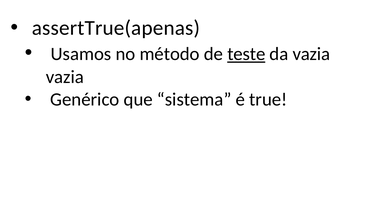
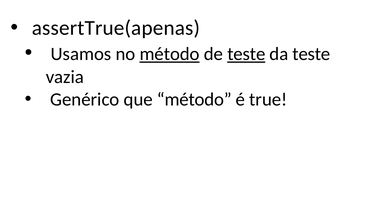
método underline: none -> present (170, 54)
da vazia: vazia -> teste (311, 54)
que sistema: sistema -> método (194, 100)
